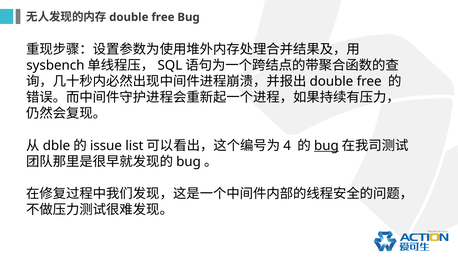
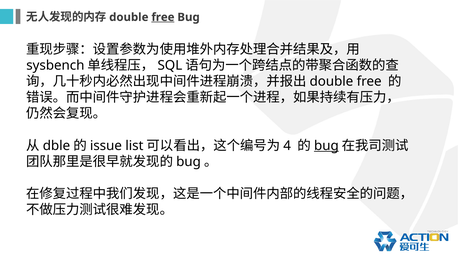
free underline: none -> present (163, 17)
